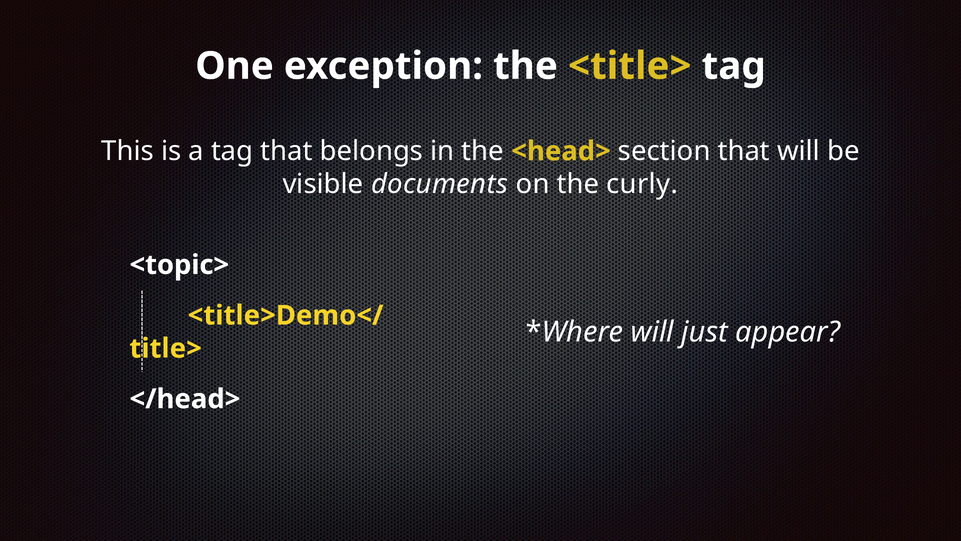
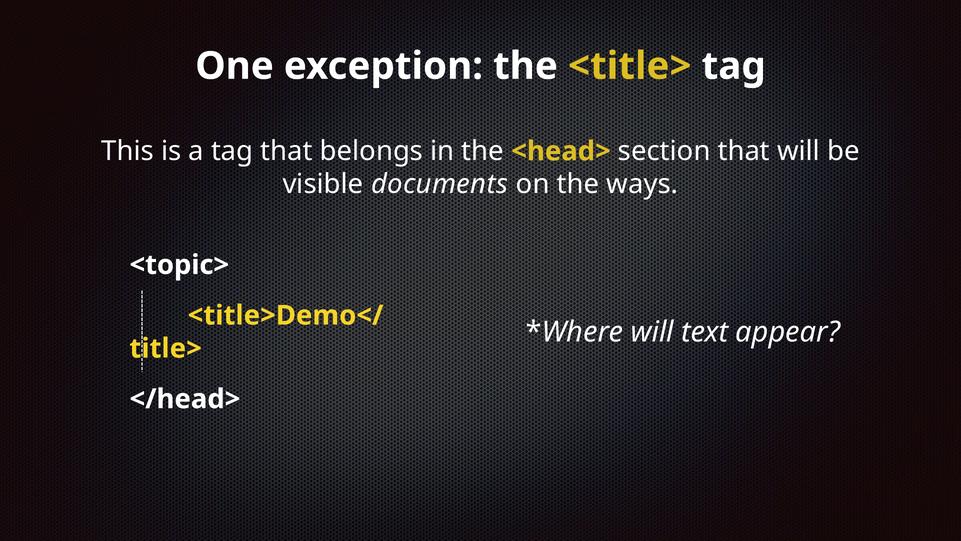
curly: curly -> ways (642, 184)
just: just -> text (705, 332)
